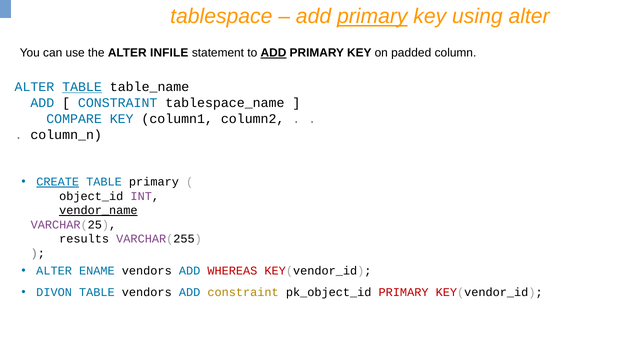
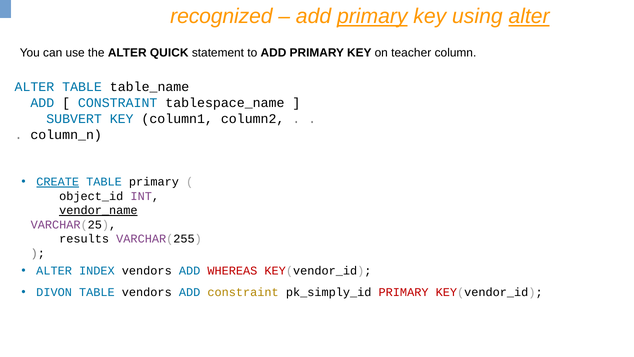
tablespace: tablespace -> recognized (221, 17)
alter underline: none -> present (529, 17)
INFILE: INFILE -> QUICK (169, 53)
ADD underline: present -> none (273, 53)
padded: padded -> teacher (411, 53)
TABLE underline: present -> none (82, 87)
COMPARE: COMPARE -> SUBVERT (74, 119)
ENAME: ENAME -> INDEX (97, 271)
pk_object_id: pk_object_id -> pk_simply_id (329, 292)
